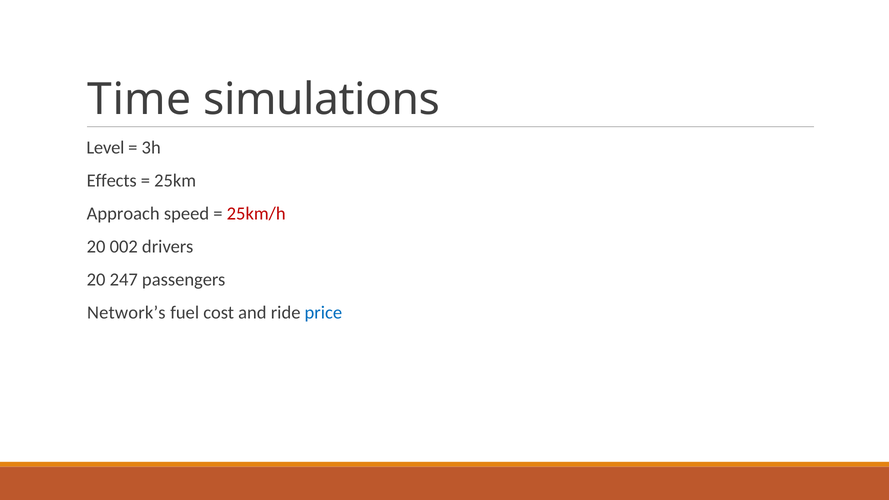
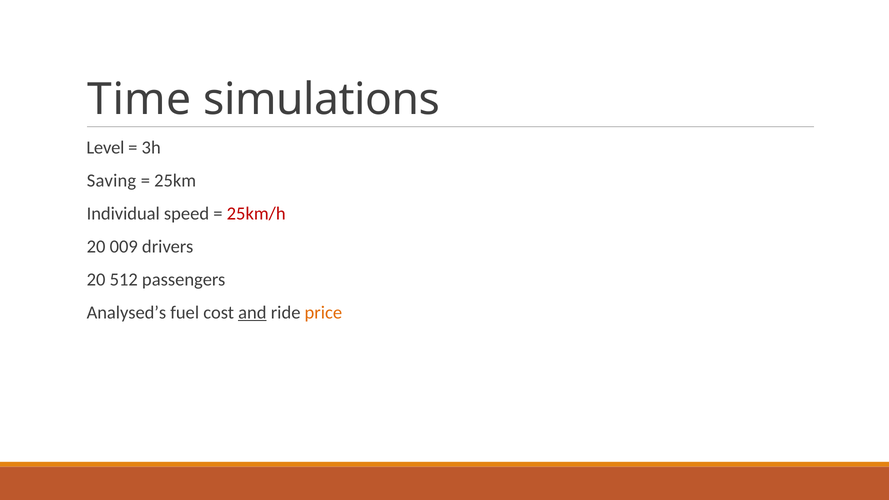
Effects: Effects -> Saving (112, 181)
Approach: Approach -> Individual (123, 214)
002: 002 -> 009 (124, 247)
247: 247 -> 512 (124, 280)
Network’s: Network’s -> Analysed’s (126, 313)
and underline: none -> present (252, 313)
price colour: blue -> orange (323, 313)
